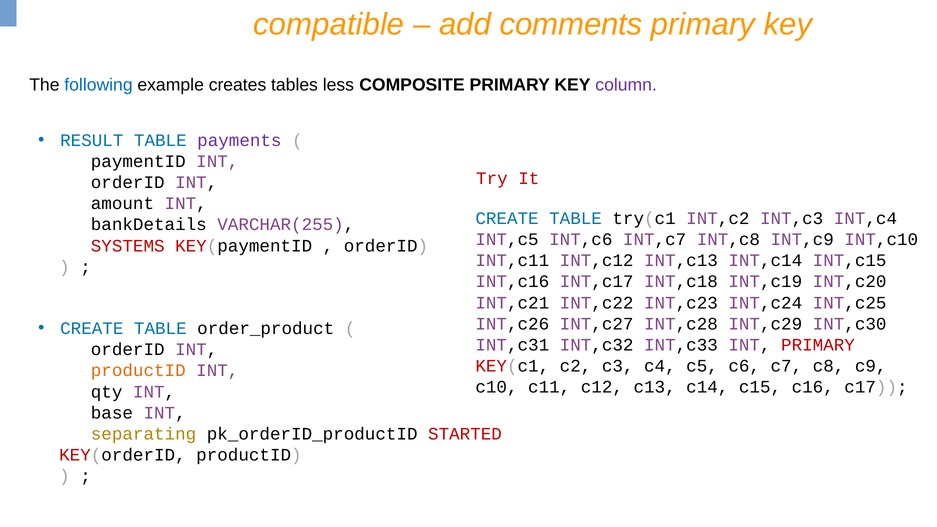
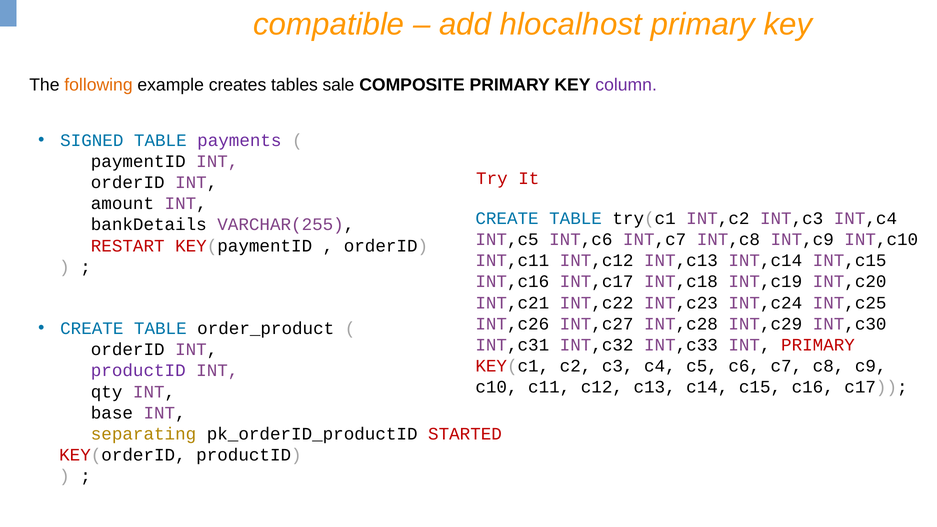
comments: comments -> hlocalhost (571, 24)
following colour: blue -> orange (99, 85)
less: less -> sale (338, 85)
RESULT: RESULT -> SIGNED (92, 140)
SYSTEMS: SYSTEMS -> RESTART (128, 246)
productID colour: orange -> purple (138, 371)
